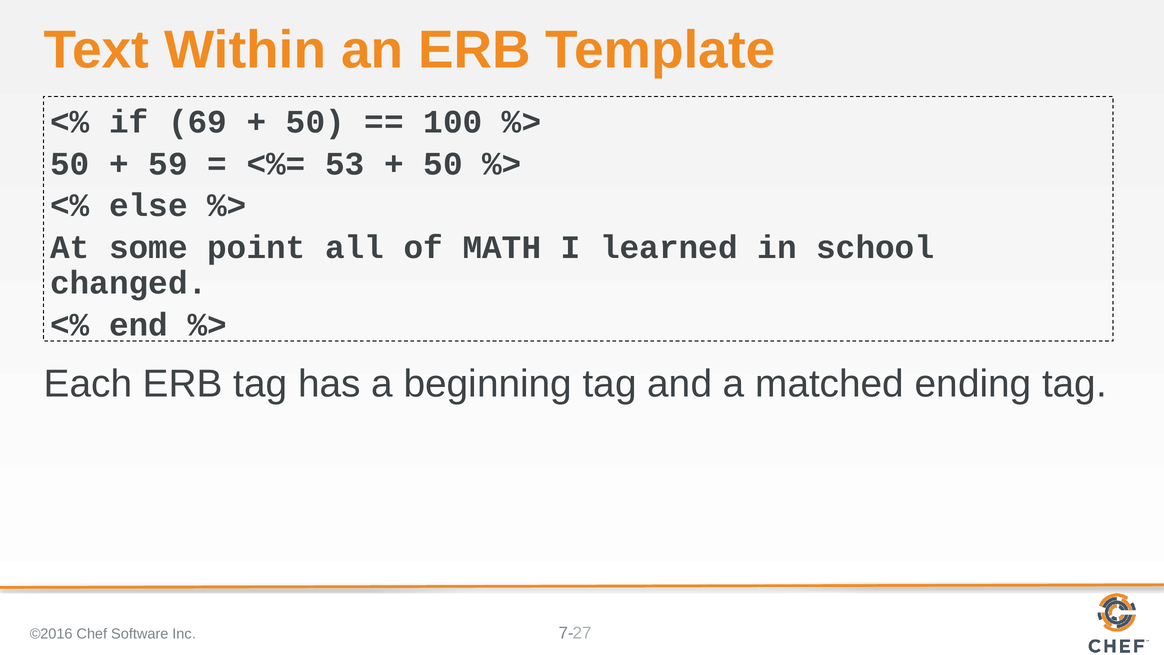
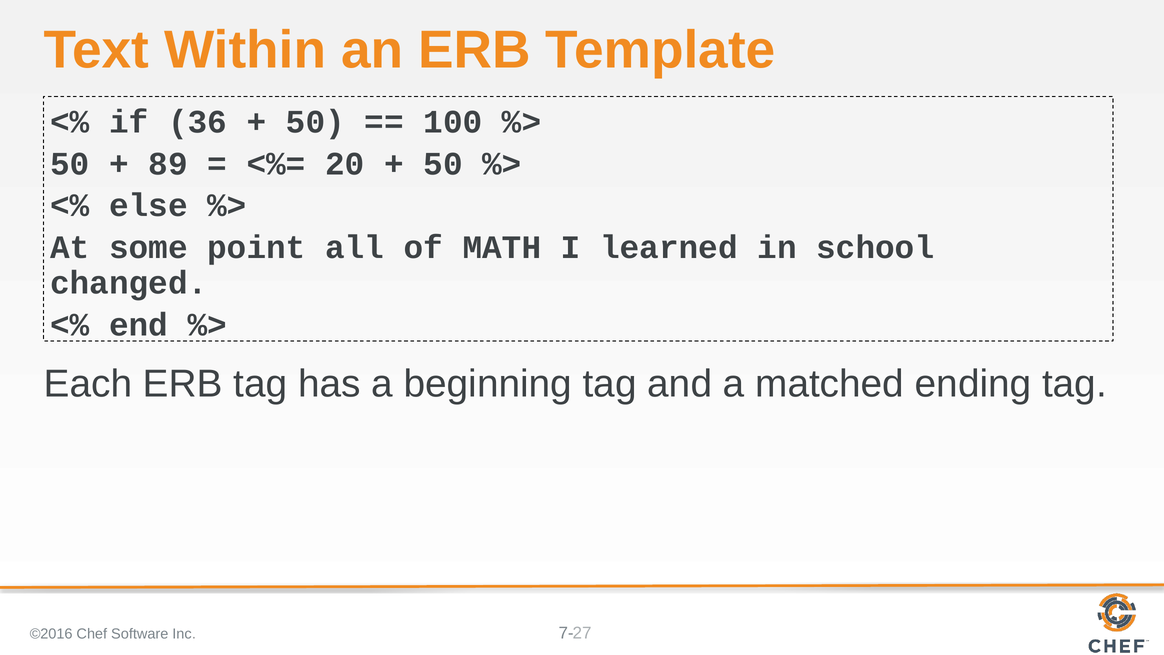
69: 69 -> 36 (198, 122)
59: 59 -> 89 (168, 164)
53: 53 -> 20 (345, 164)
